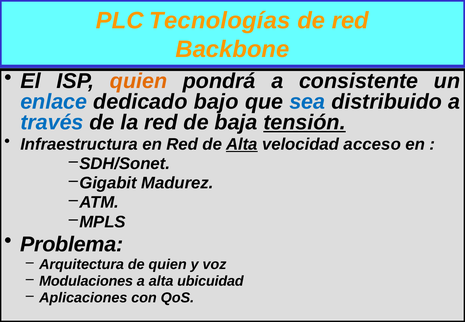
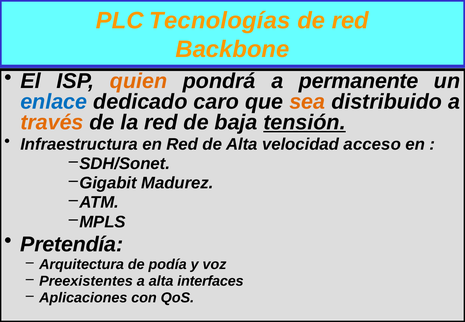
consistente: consistente -> permanente (359, 81)
bajo: bajo -> caro (216, 102)
sea colour: blue -> orange (307, 102)
través colour: blue -> orange (52, 122)
Alta underline: present -> none (242, 144)
Problema: Problema -> Pretendía (72, 244)
de quien: quien -> podía (168, 265)
Modulaciones: Modulaciones -> Preexistentes (86, 281)
ubicuidad: ubicuidad -> interfaces (210, 281)
